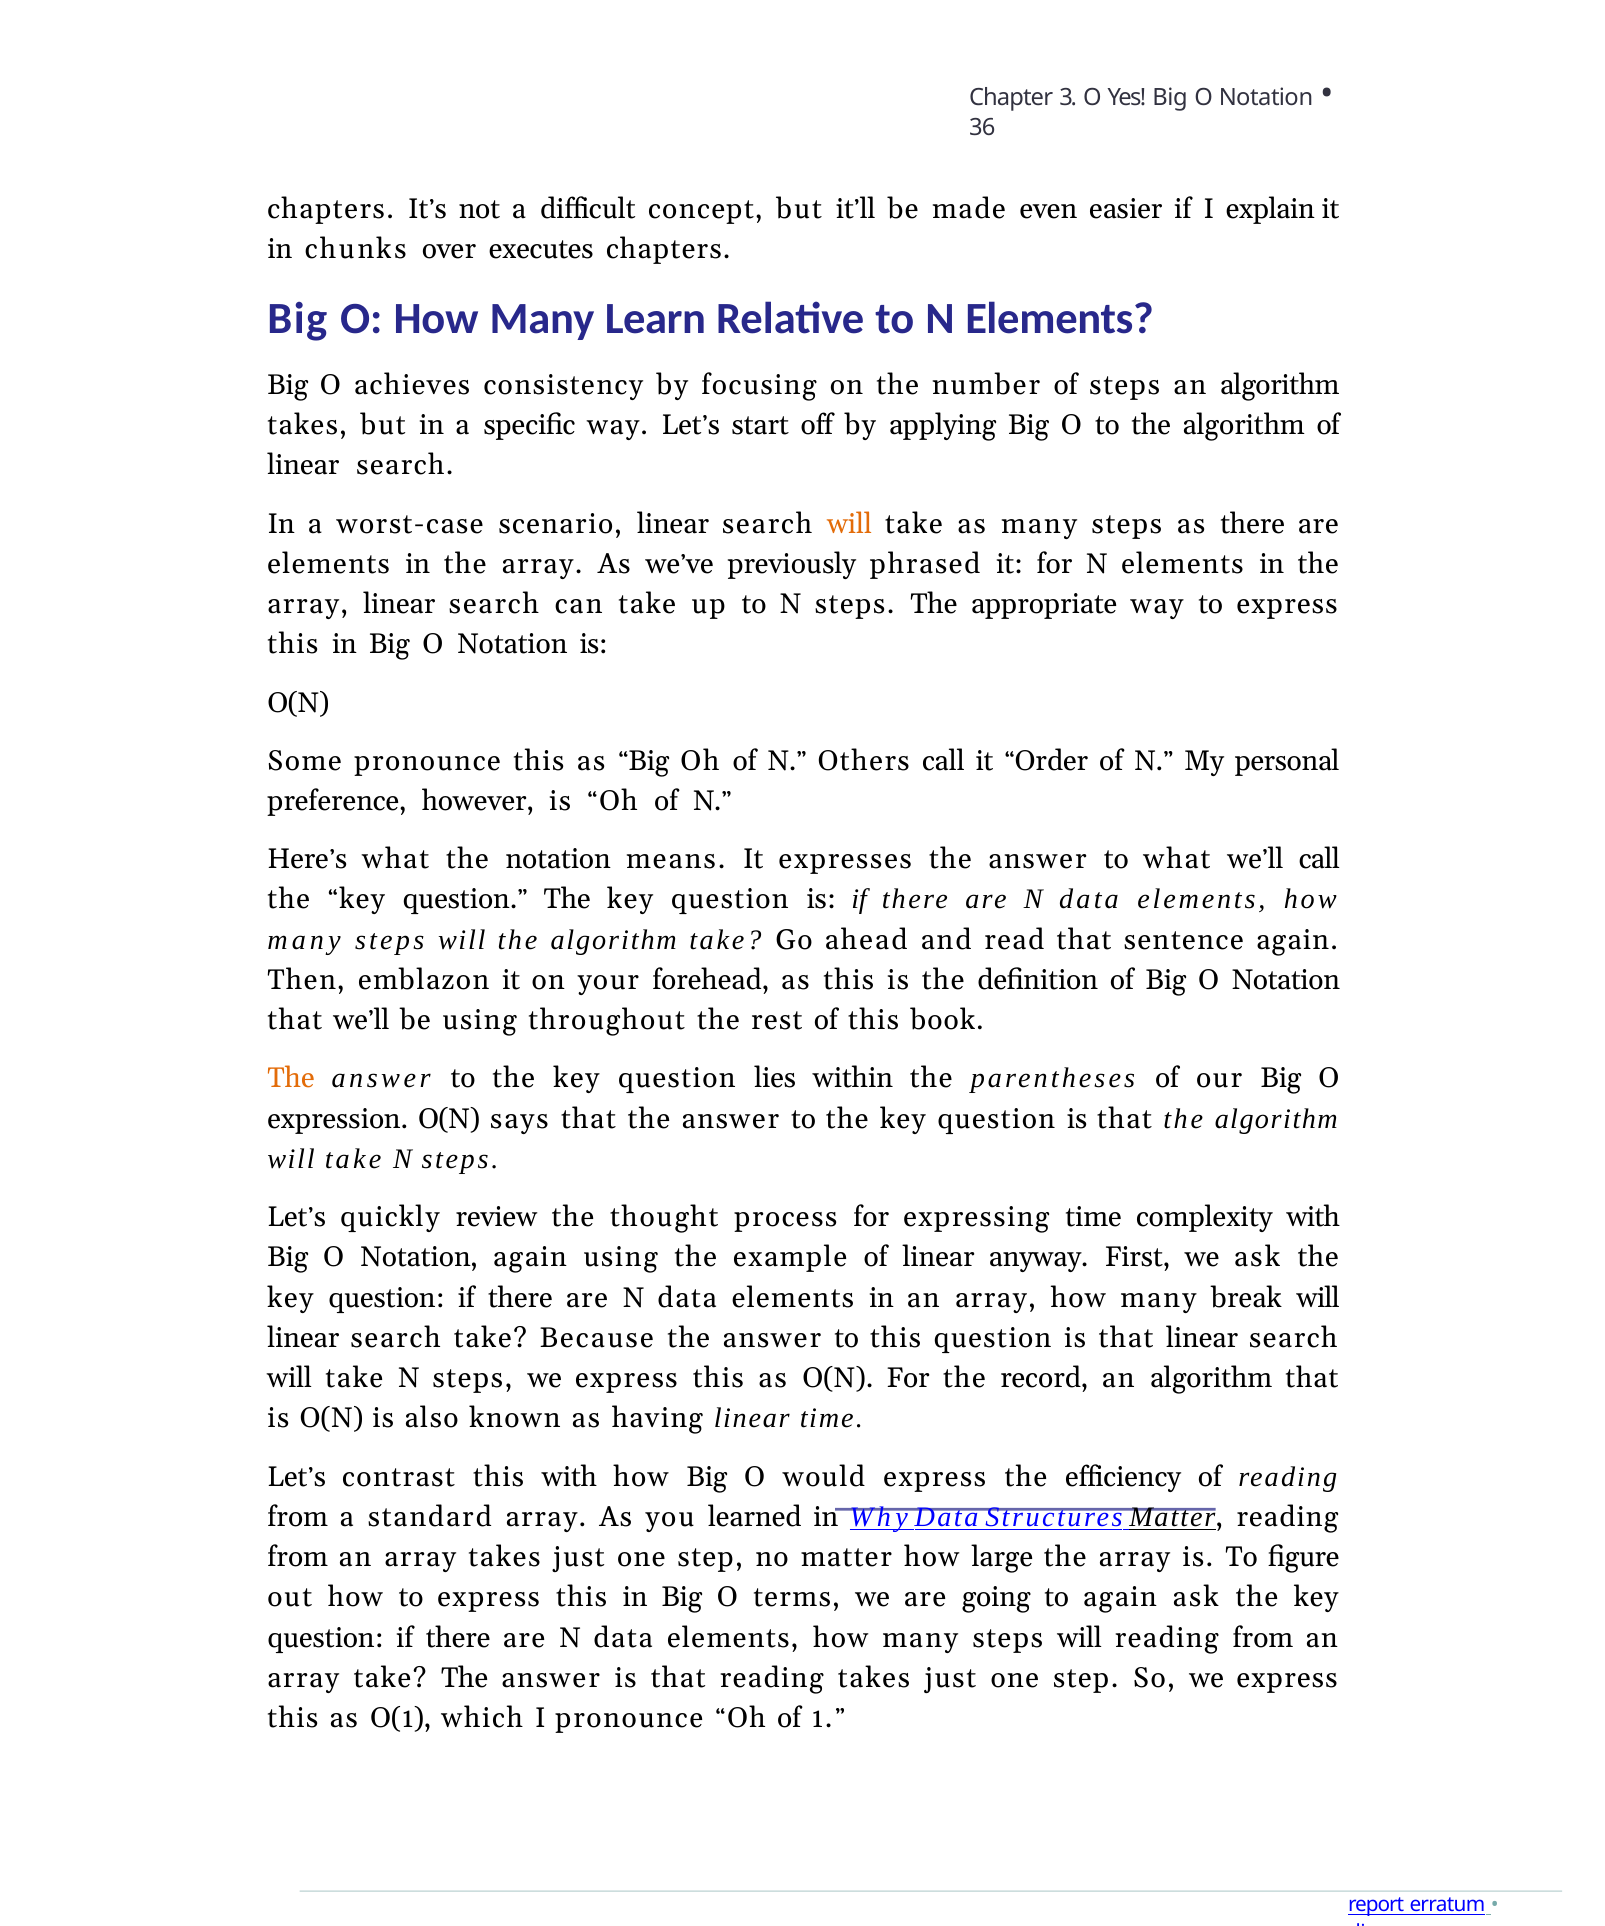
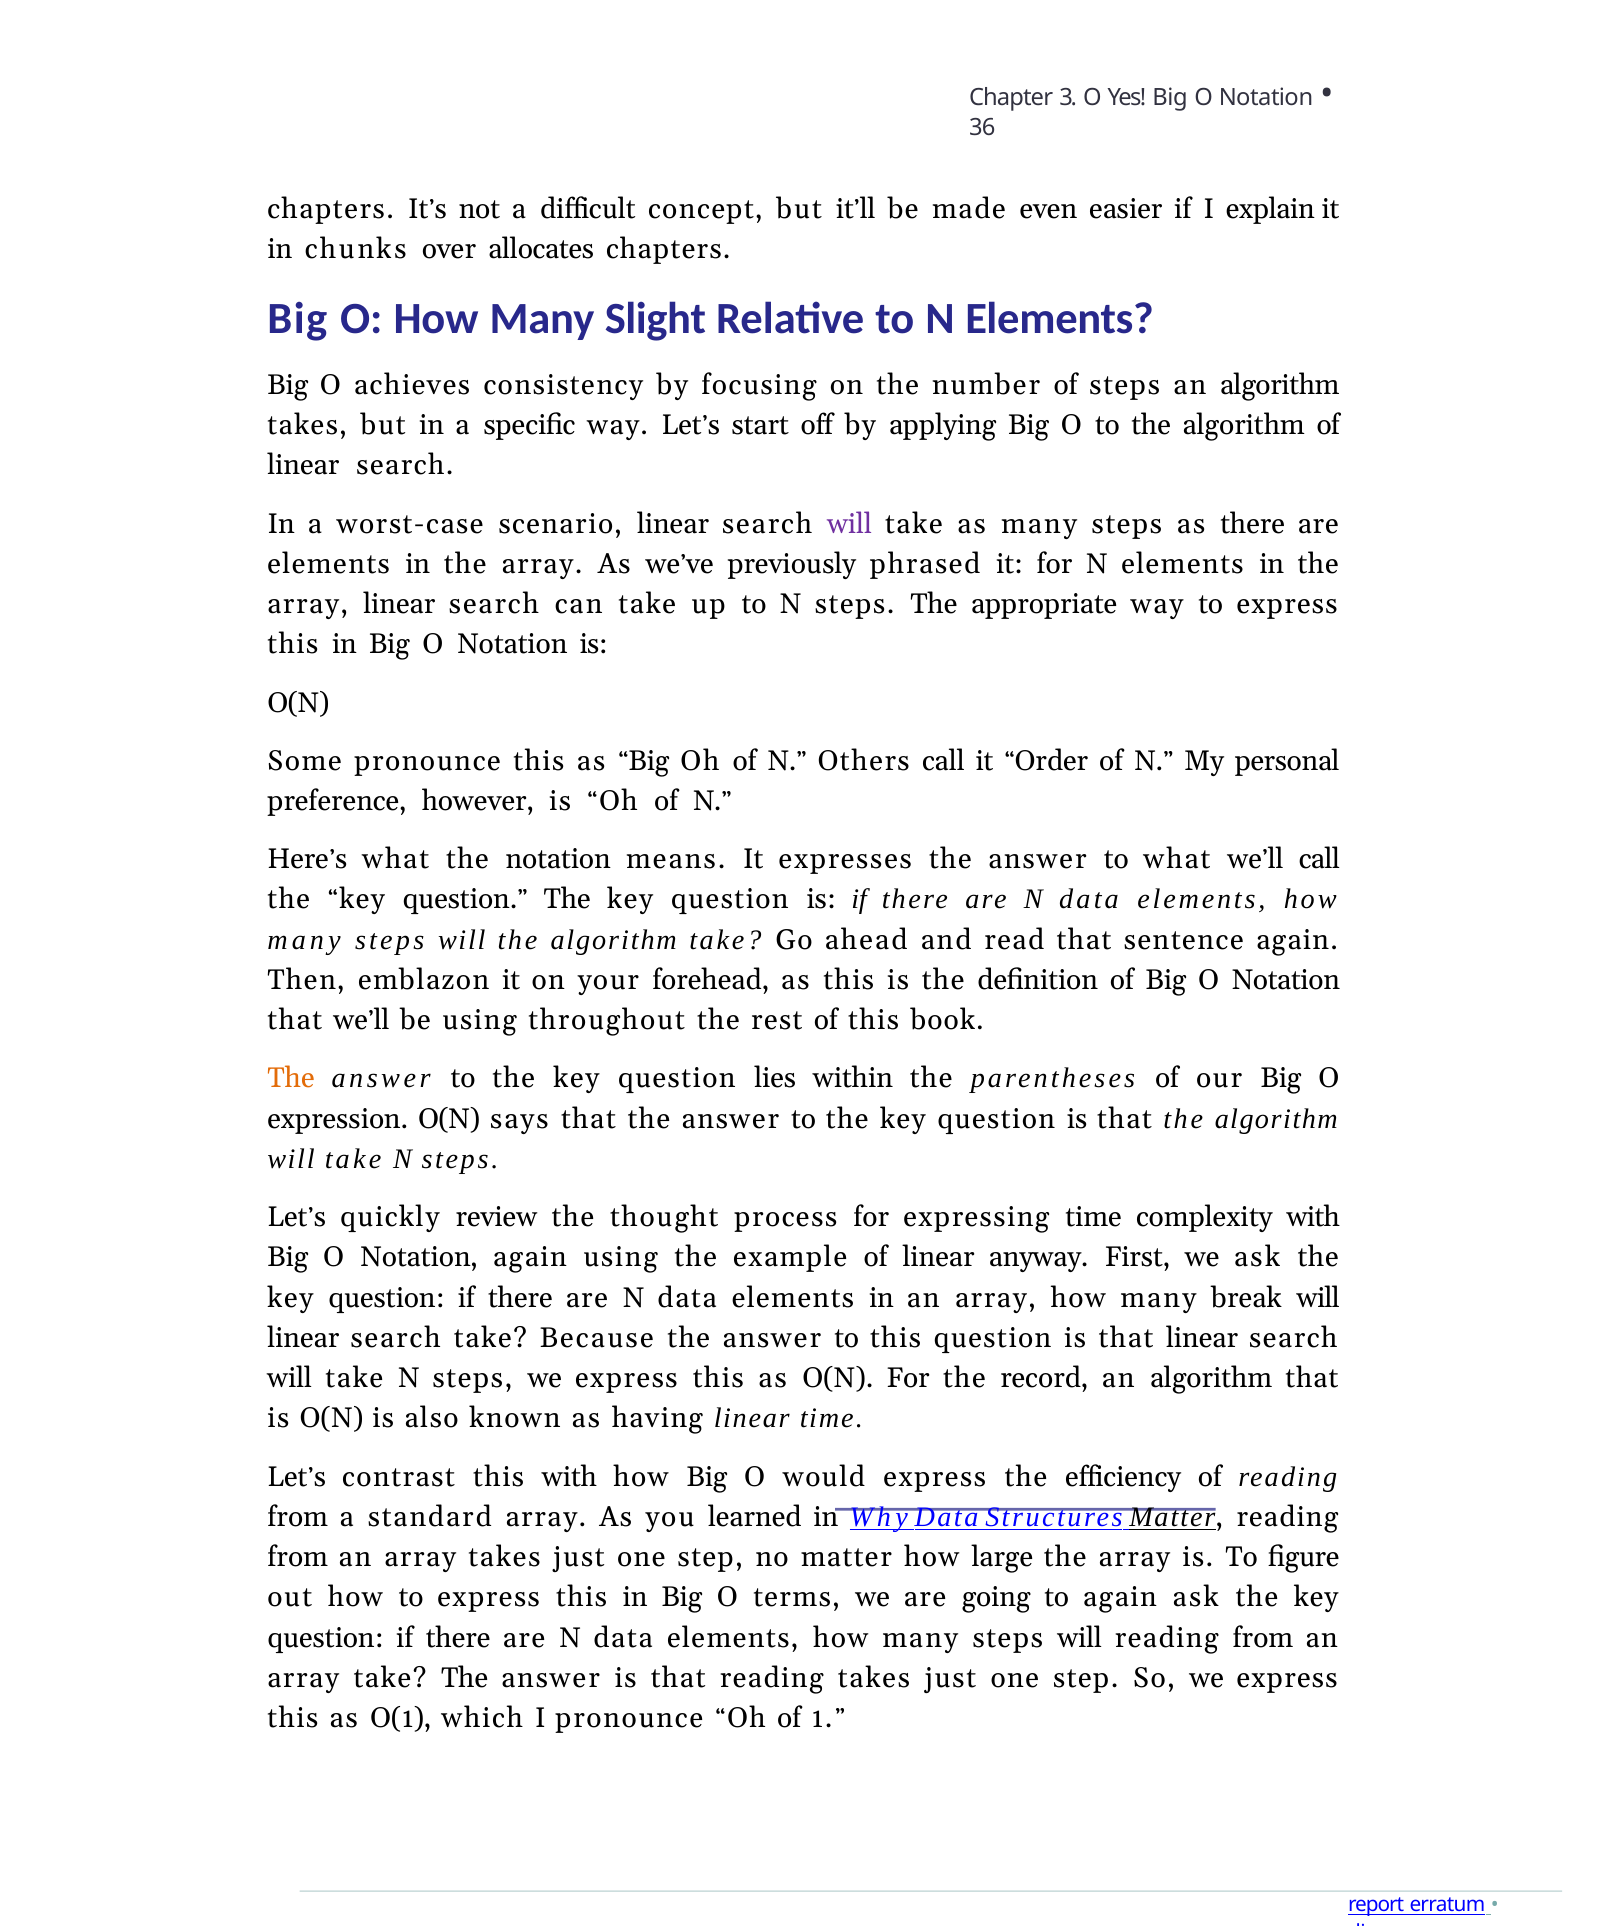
executes: executes -> allocates (541, 250)
Learn: Learn -> Slight (655, 319)
will colour: orange -> purple (850, 524)
